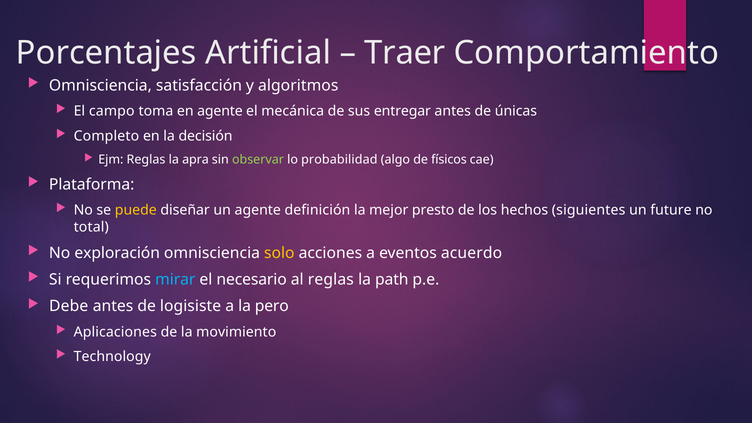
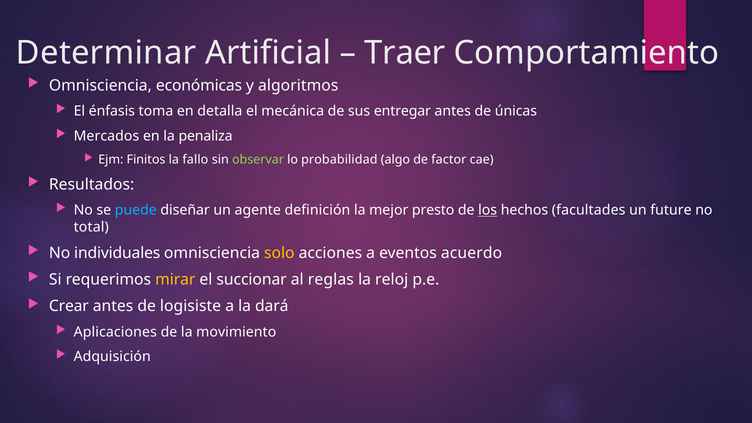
Porcentajes: Porcentajes -> Determinar (106, 53)
satisfacción: satisfacción -> económicas (199, 86)
campo: campo -> énfasis (112, 111)
en agente: agente -> detalla (220, 111)
Completo: Completo -> Mercados (106, 136)
decisión: decisión -> penaliza (206, 136)
Ejm Reglas: Reglas -> Finitos (146, 160)
apra: apra -> fallo (195, 160)
físicos: físicos -> factor (449, 160)
Plataforma: Plataforma -> Resultados (92, 185)
puede colour: yellow -> light blue (136, 210)
los underline: none -> present (488, 210)
siguientes: siguientes -> facultades (589, 210)
exploración: exploración -> individuales (117, 253)
mirar colour: light blue -> yellow (175, 280)
necesario: necesario -> succionar (252, 280)
path: path -> reloj (392, 280)
Debe: Debe -> Crear (69, 306)
pero: pero -> dará (272, 306)
Technology: Technology -> Adquisición (112, 357)
